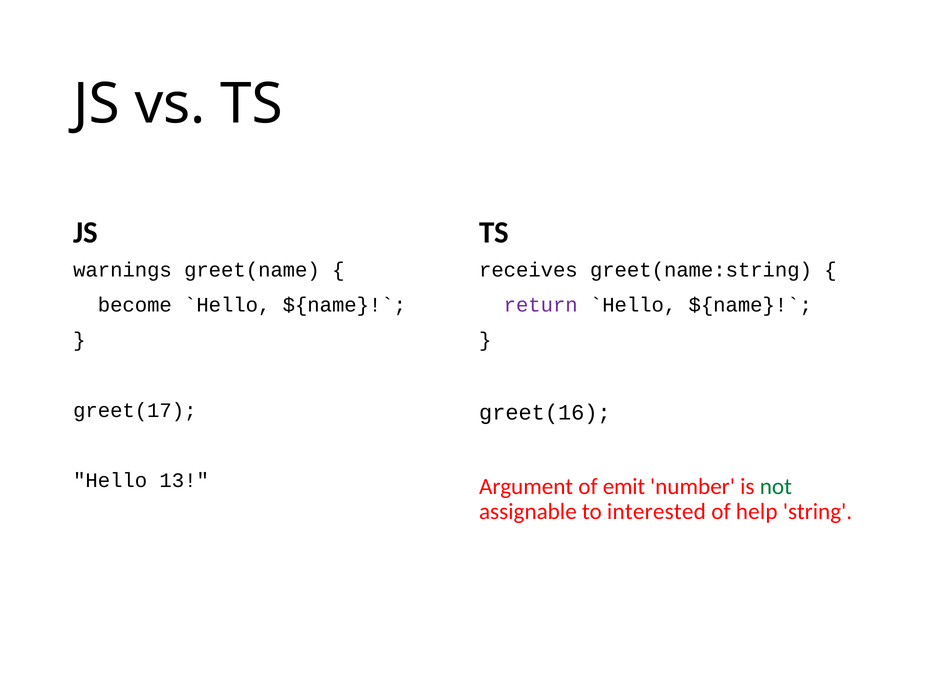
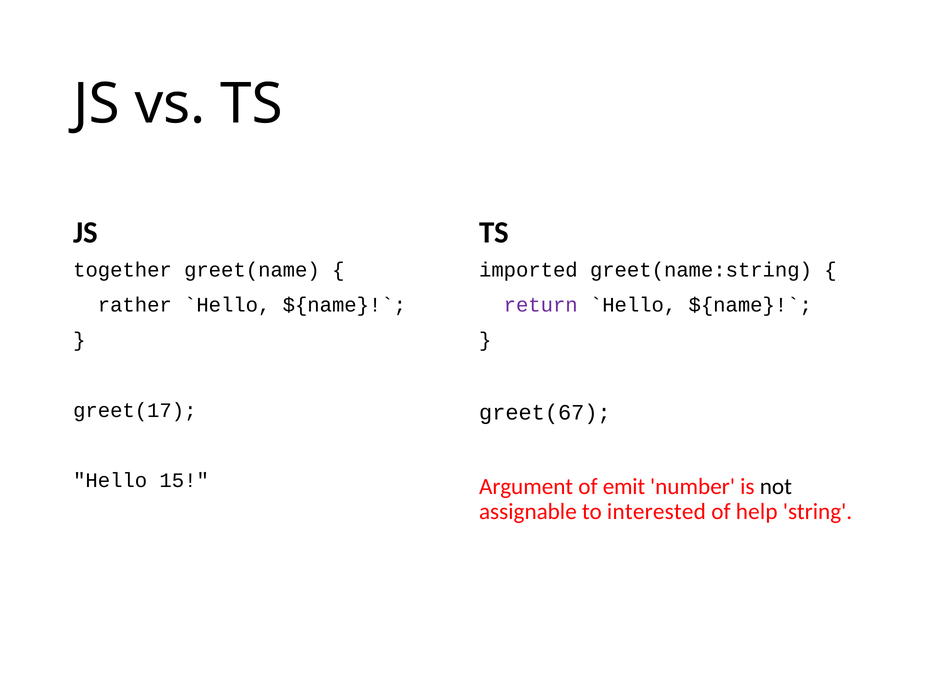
warnings: warnings -> together (123, 270)
receives: receives -> imported (528, 270)
become: become -> rather (135, 305)
greet(16: greet(16 -> greet(67 (545, 413)
13: 13 -> 15 (184, 481)
not colour: green -> black (776, 486)
